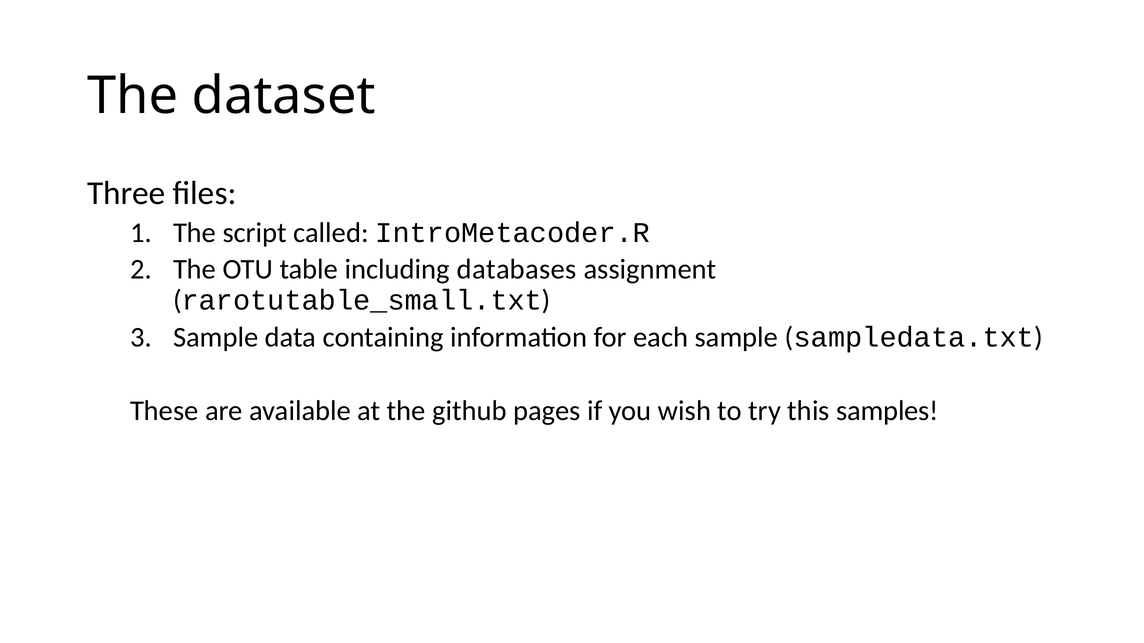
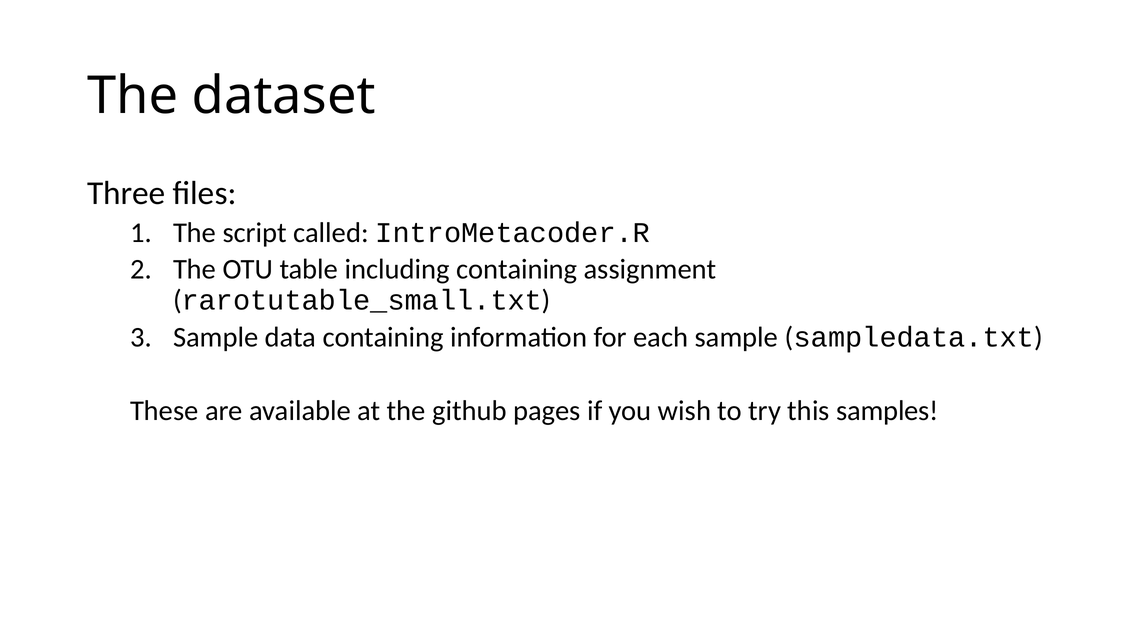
including databases: databases -> containing (517, 270)
